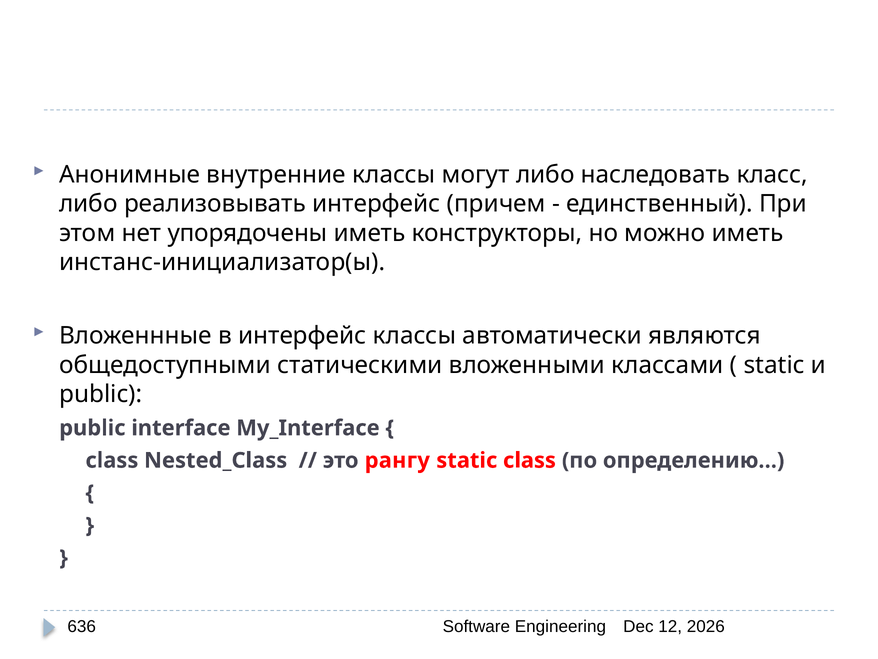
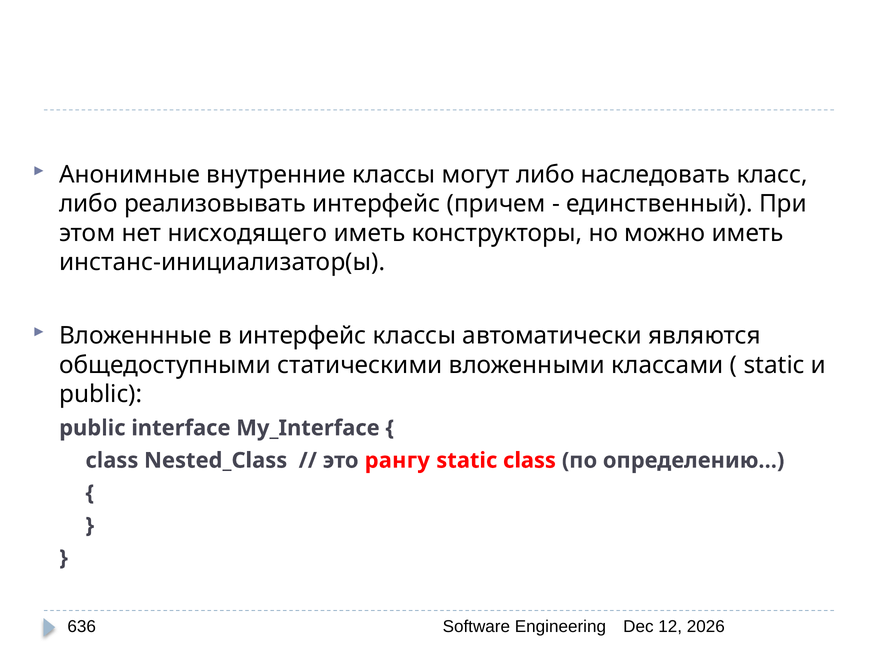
упорядочены: упорядочены -> нисходящего (247, 233)
